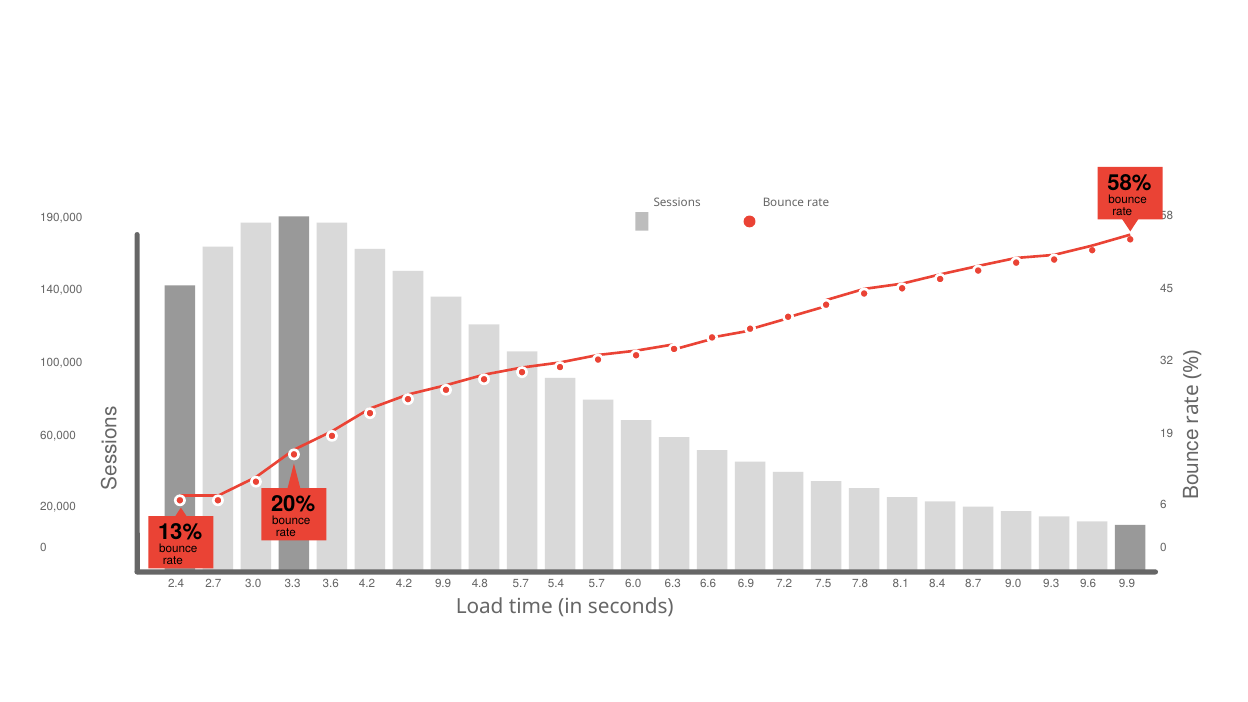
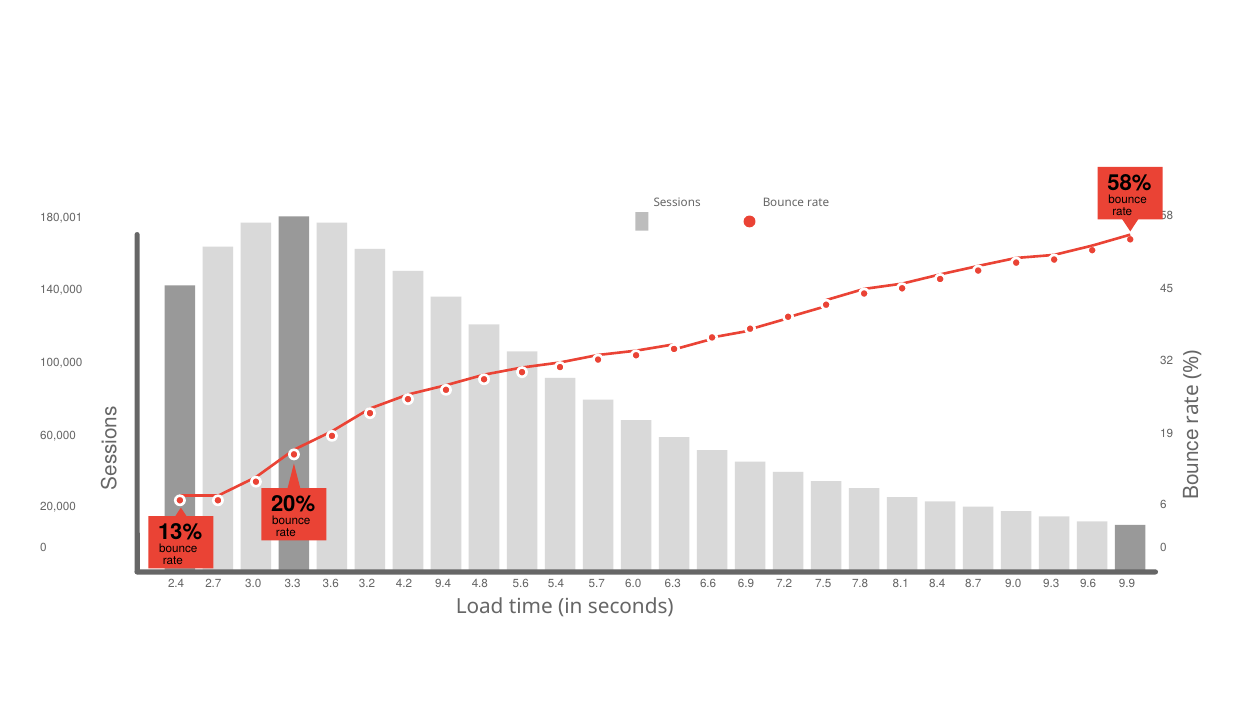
190,000: 190,000 -> 180,001 (61, 217)
3.6 4.2: 4.2 -> 3.2 (367, 583)
4.2 9.9: 9.9 -> 9.4 (443, 583)
4.8 5.7: 5.7 -> 5.6 (521, 583)
